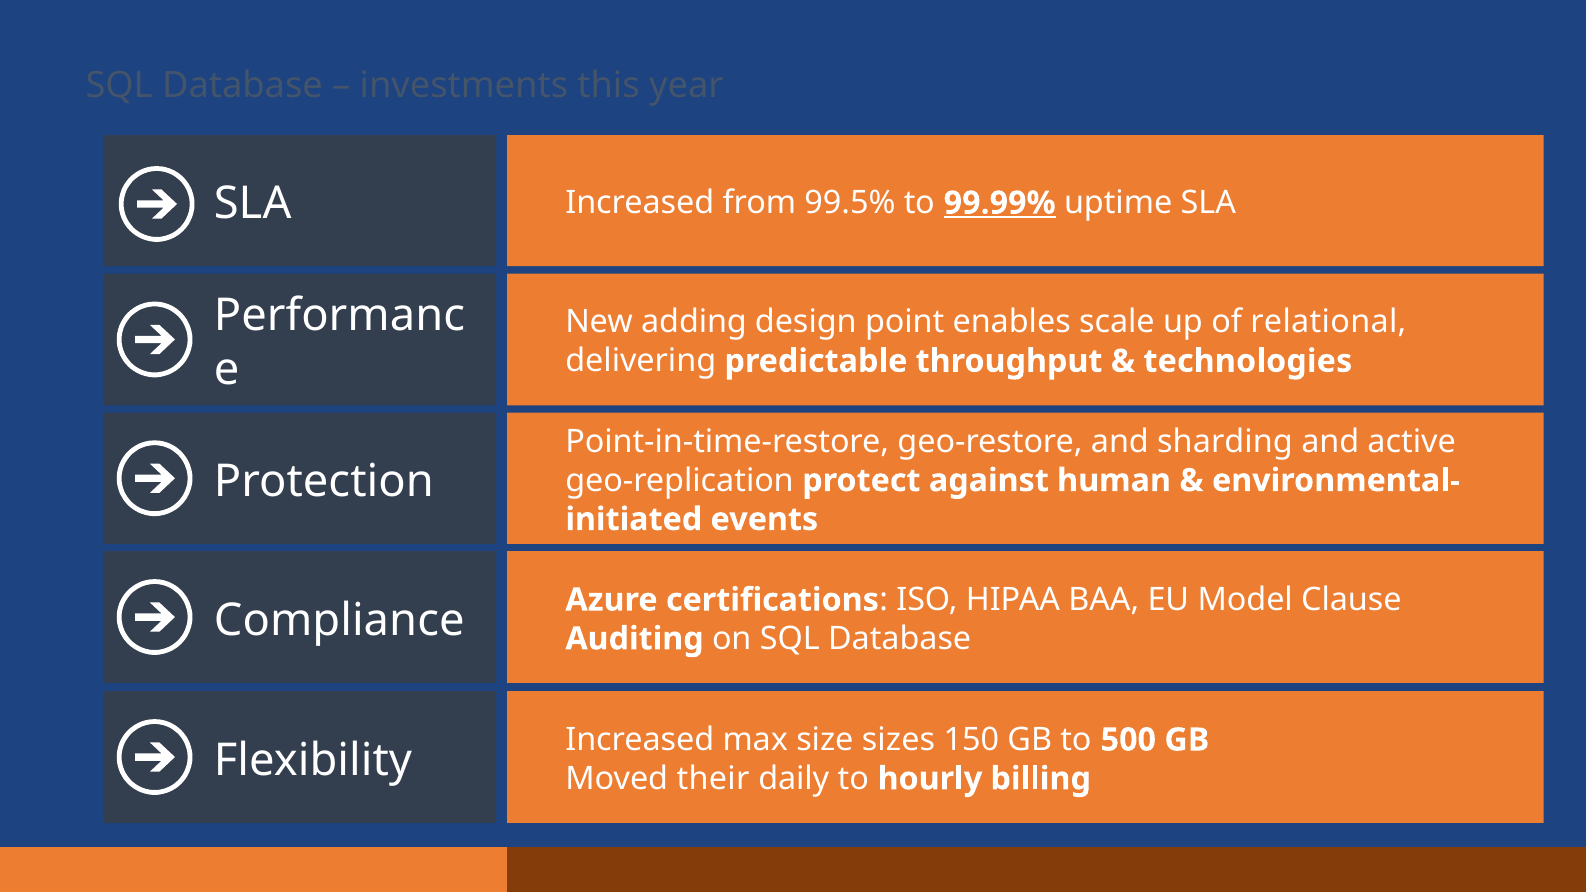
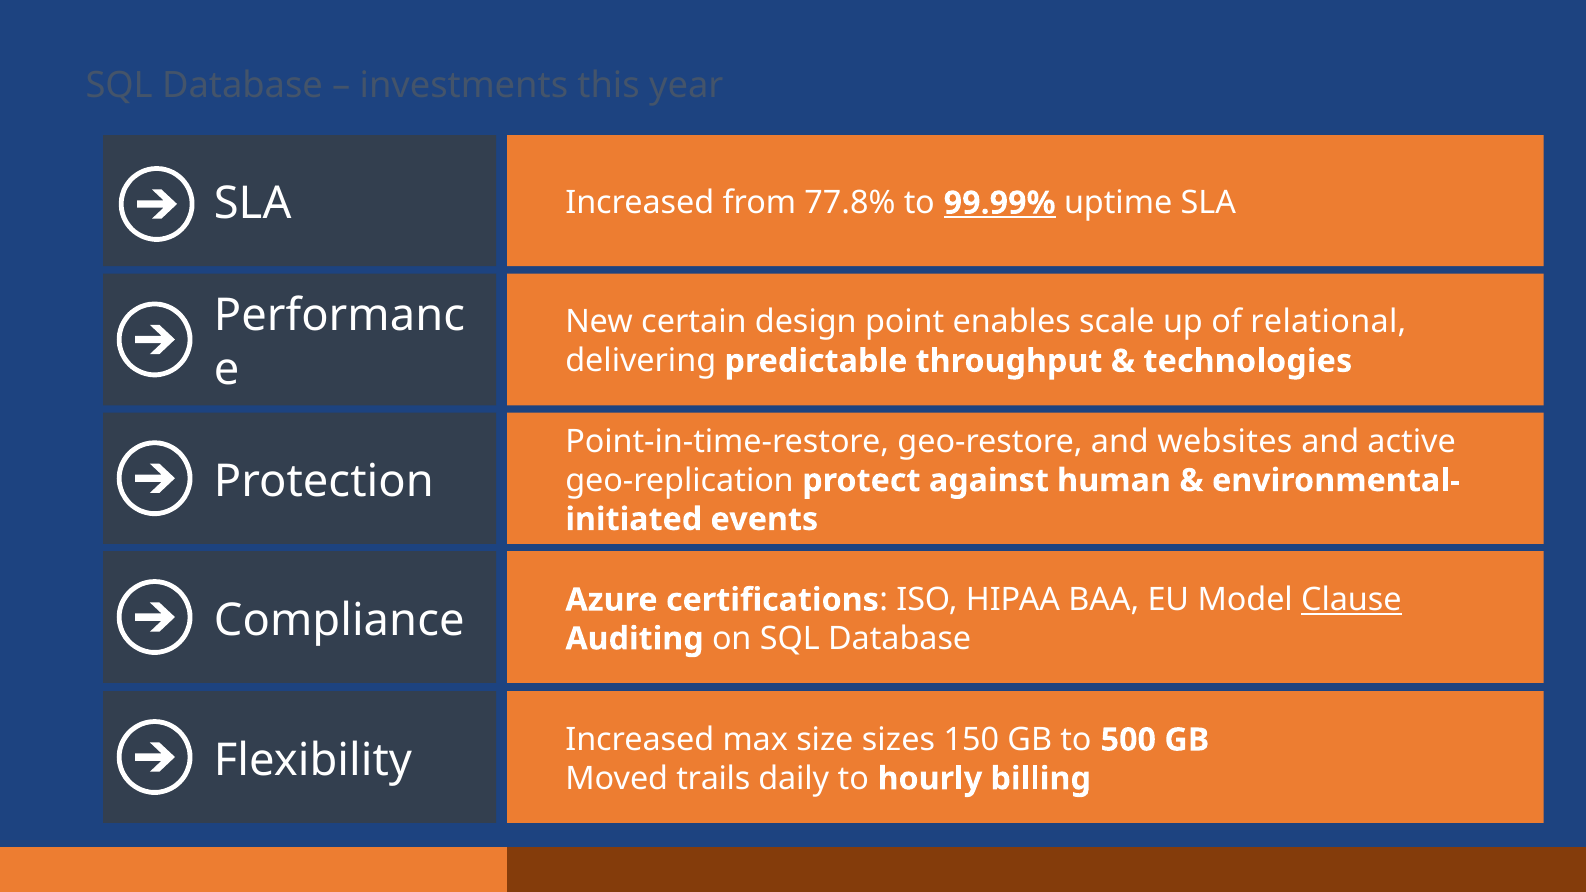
99.5%: 99.5% -> 77.8% (850, 203)
adding: adding -> certain (694, 322)
sharding: sharding -> websites (1225, 442)
Clause underline: none -> present (1351, 600)
their: their -> trails (713, 779)
